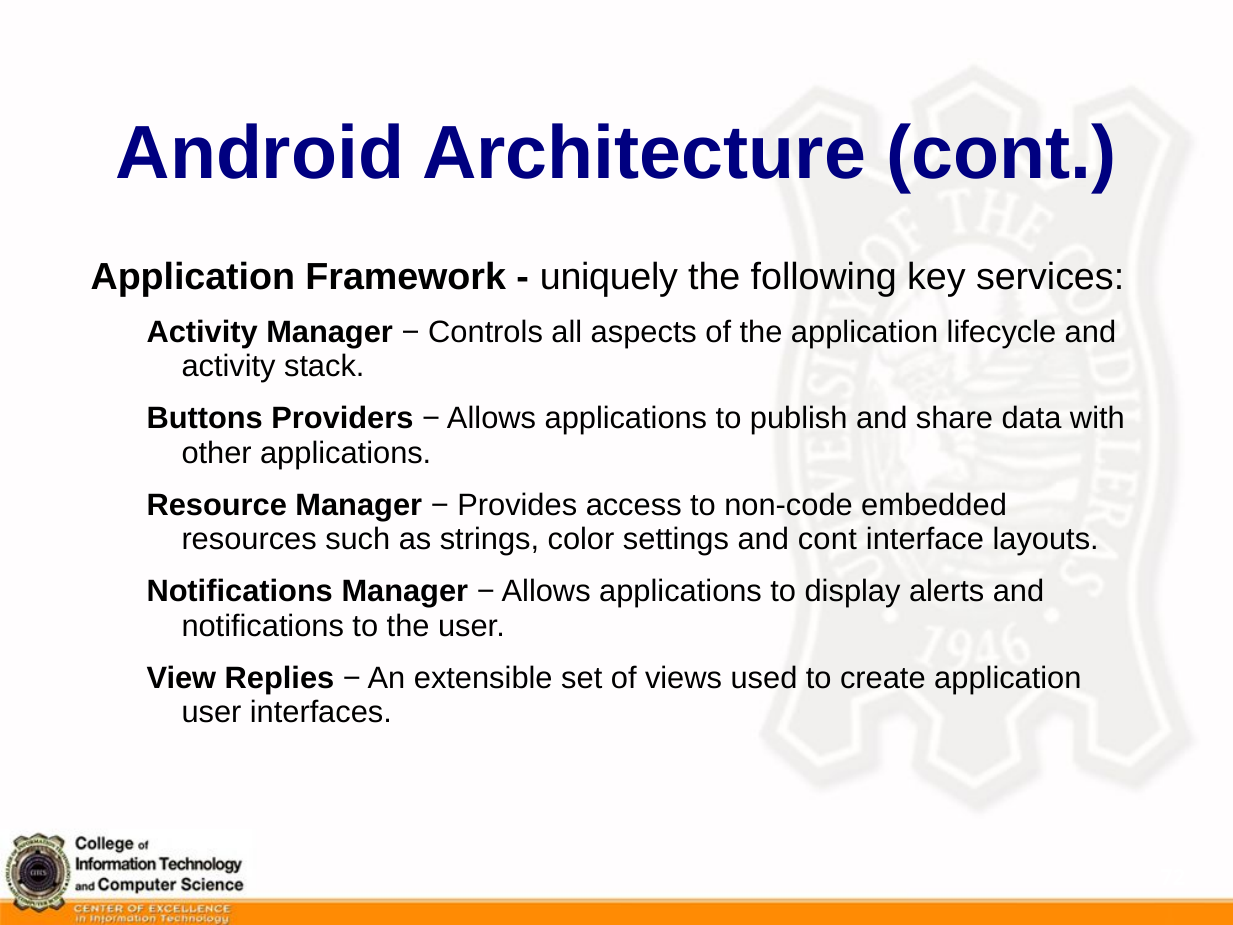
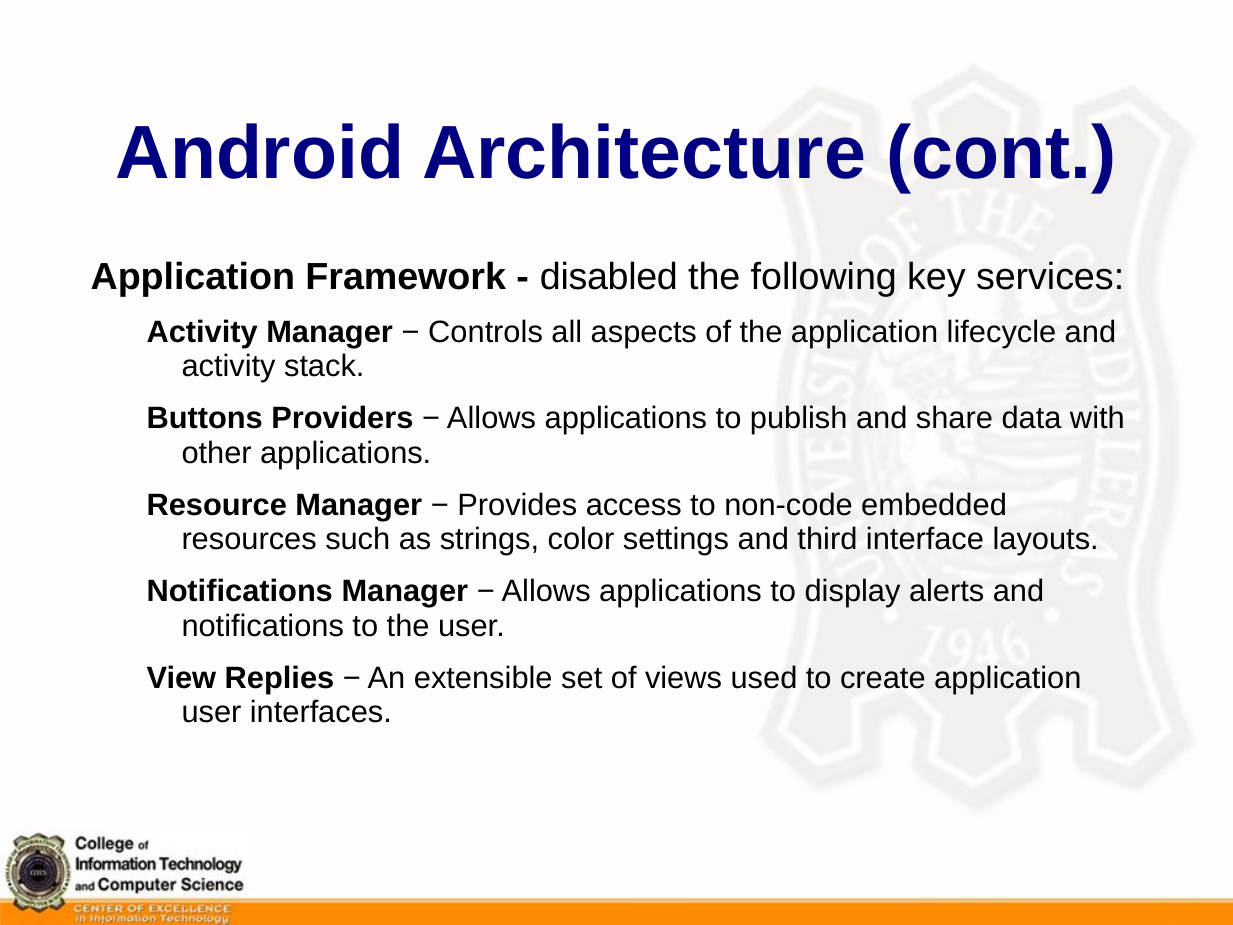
uniquely: uniquely -> disabled (609, 277)
and cont: cont -> third (827, 539)
